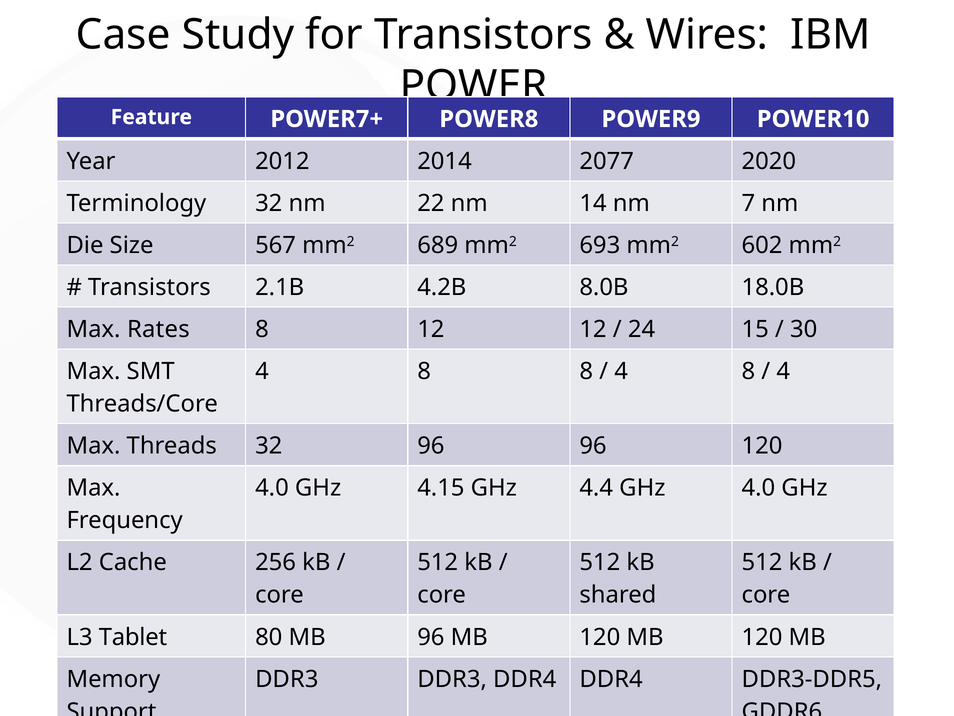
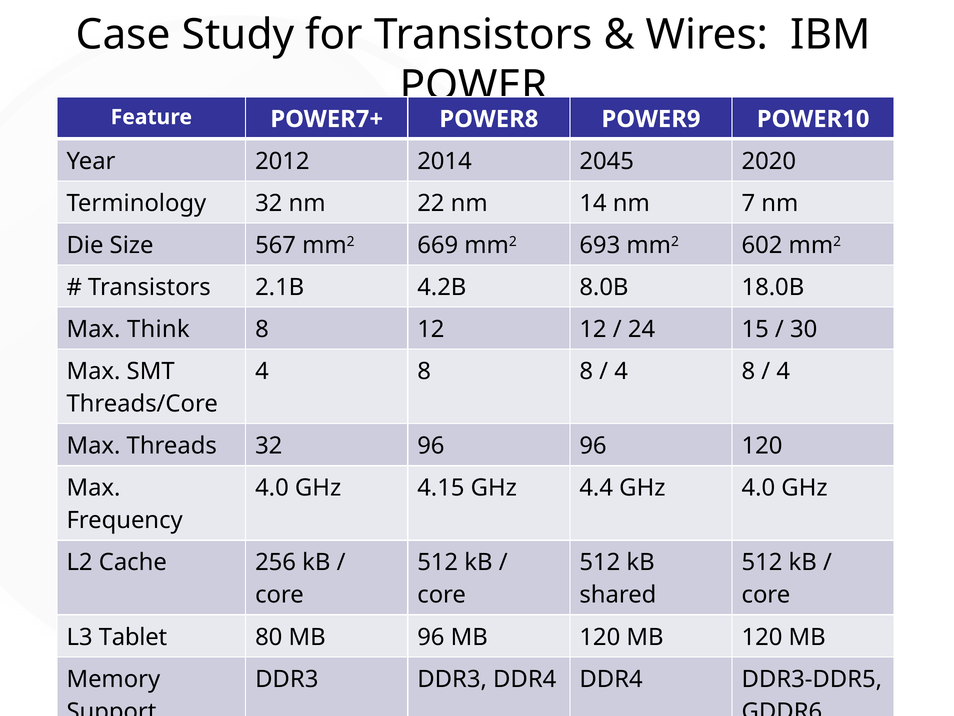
2077: 2077 -> 2045 (607, 161)
689: 689 -> 669 (438, 245)
Rates: Rates -> Think (158, 329)
